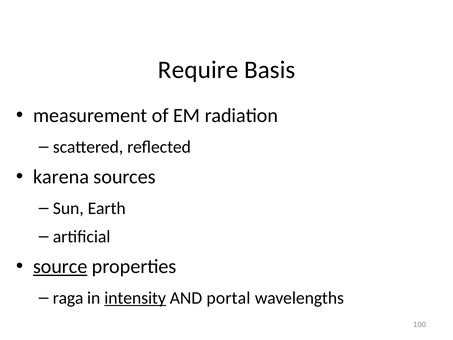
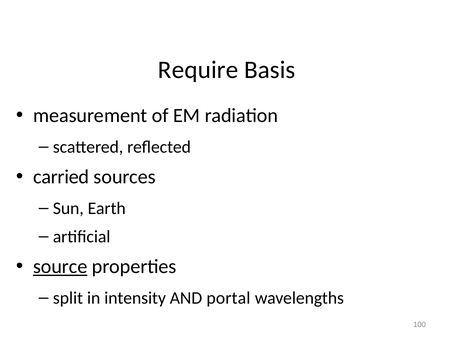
karena: karena -> carried (61, 177)
raga: raga -> split (68, 298)
intensity underline: present -> none (135, 298)
